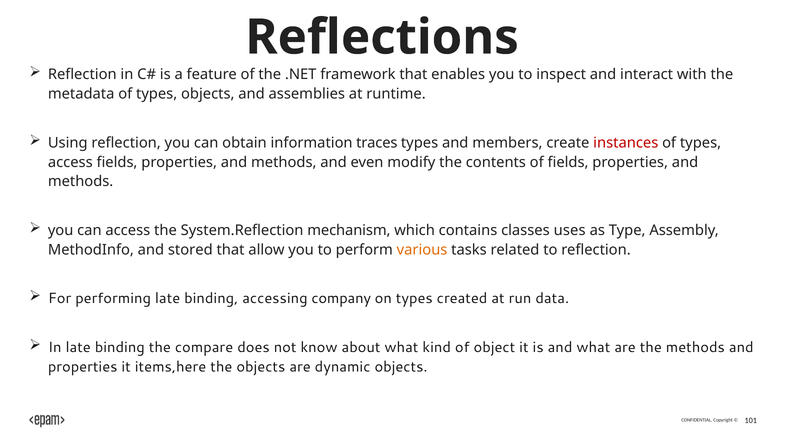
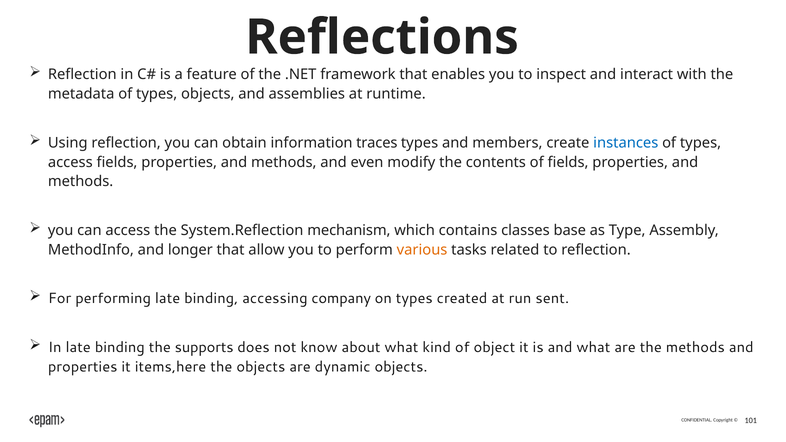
instances colour: red -> blue (626, 143)
uses: uses -> base (570, 230)
stored: stored -> longer (190, 250)
data: data -> sent (552, 299)
compare: compare -> supports (204, 347)
